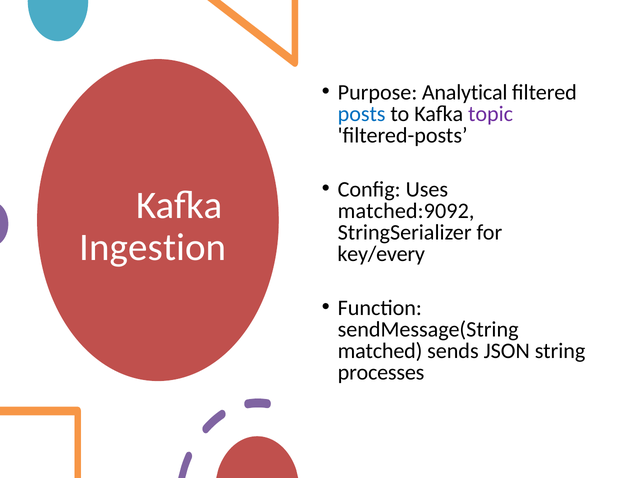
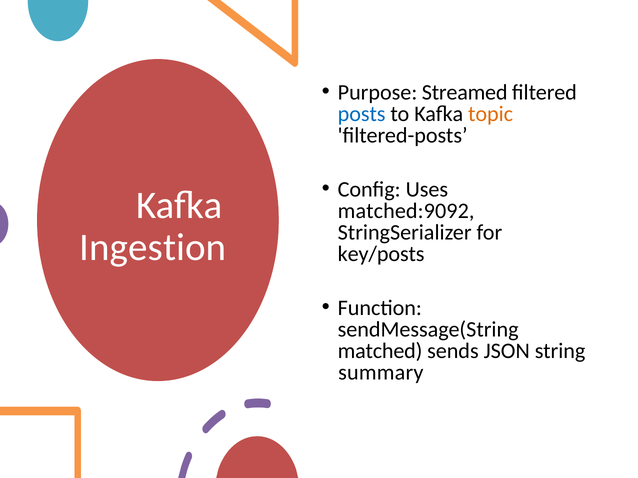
Analytical: Analytical -> Streamed (465, 92)
topic colour: purple -> orange (491, 114)
key/every: key/every -> key/posts (381, 254)
processes: processes -> summary (381, 373)
